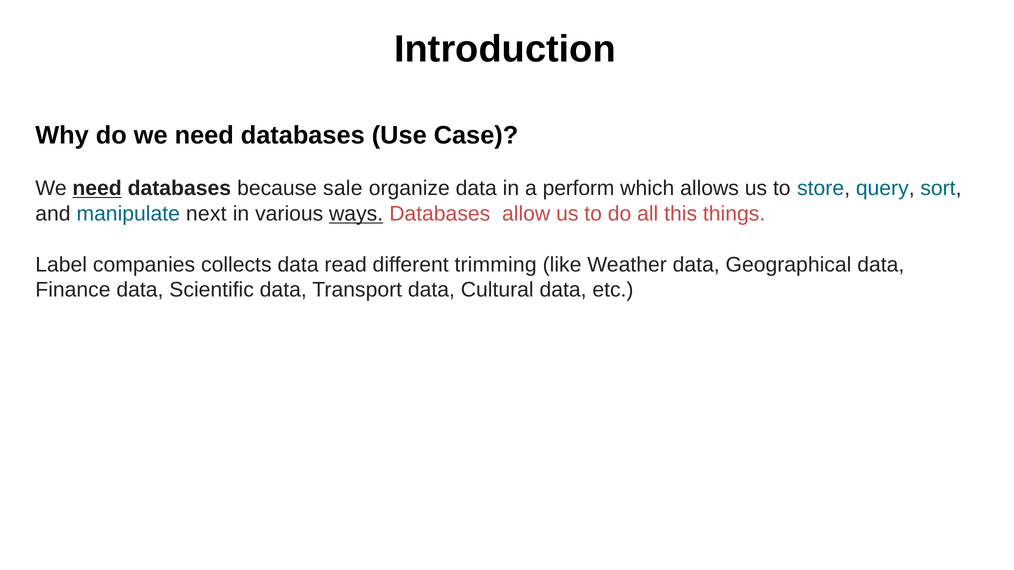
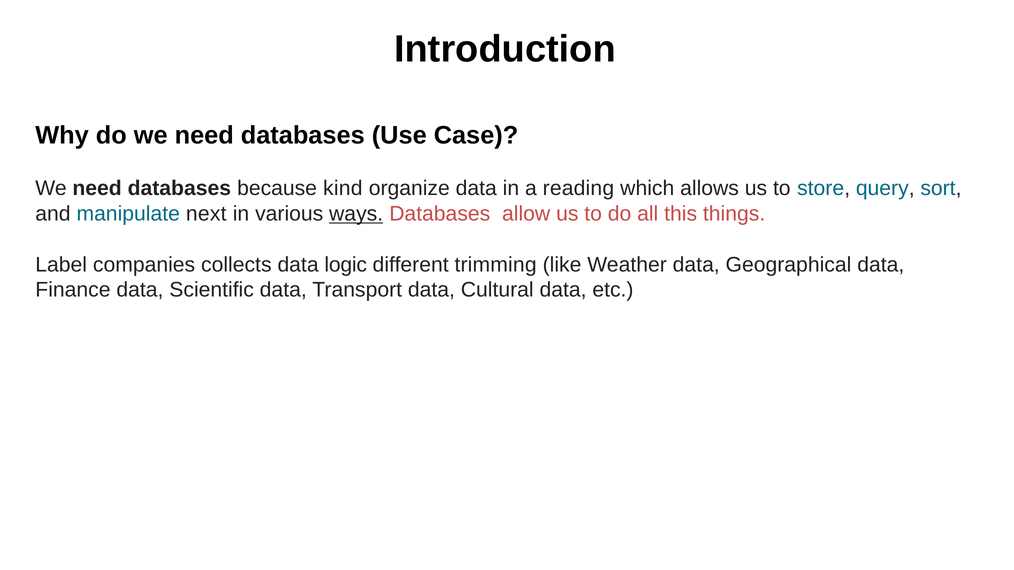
need underline: present -> none (97, 189)
sale: sale -> kind (343, 189)
perform: perform -> reading (578, 189)
read: read -> logic (346, 265)
